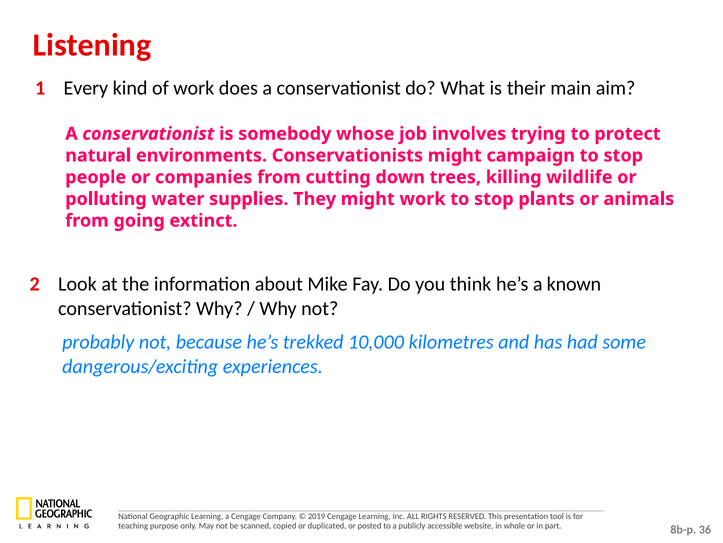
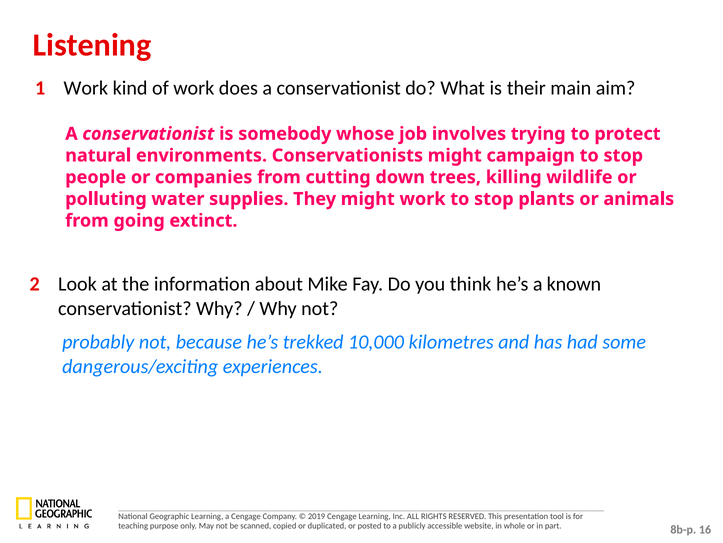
1 Every: Every -> Work (86, 88)
36: 36 -> 16 (705, 529)
